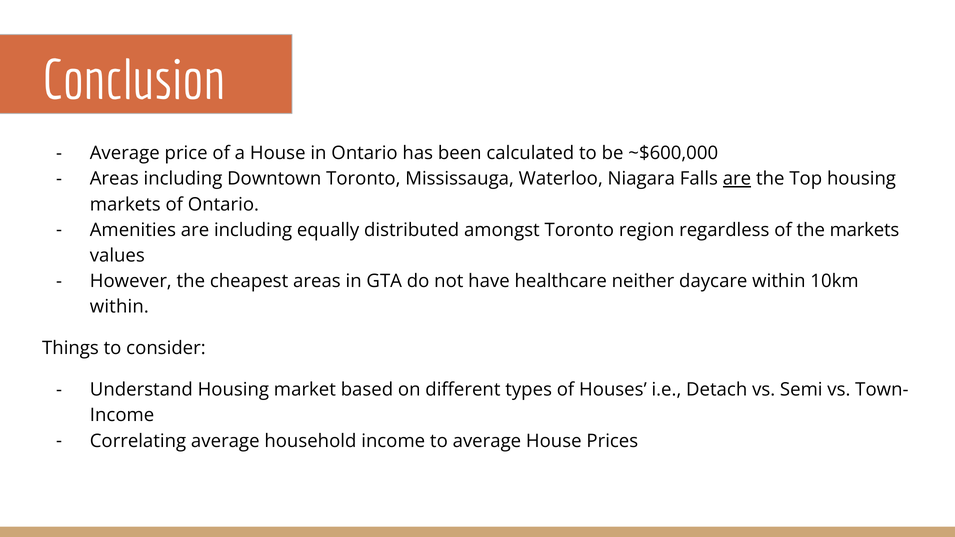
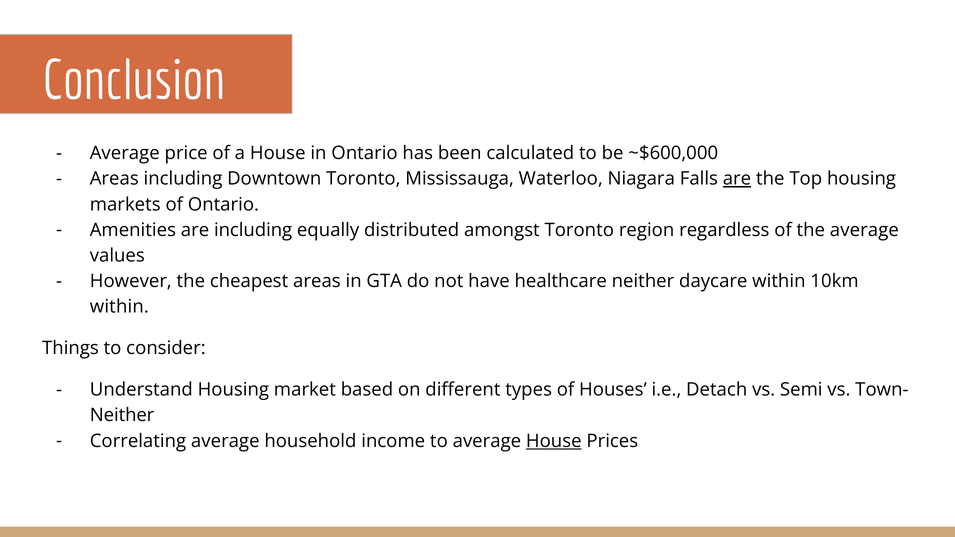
the markets: markets -> average (864, 230)
Income: Income -> Neither (122, 415)
House underline: none -> present (554, 441)
